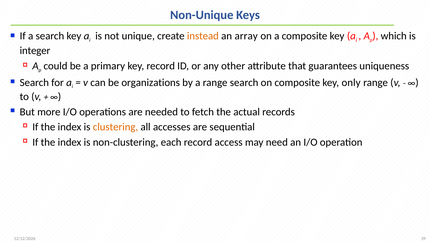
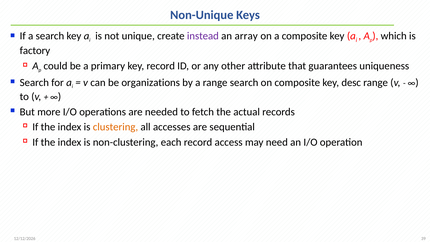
instead colour: orange -> purple (203, 36)
integer: integer -> factory (35, 51)
only: only -> desc (351, 82)
